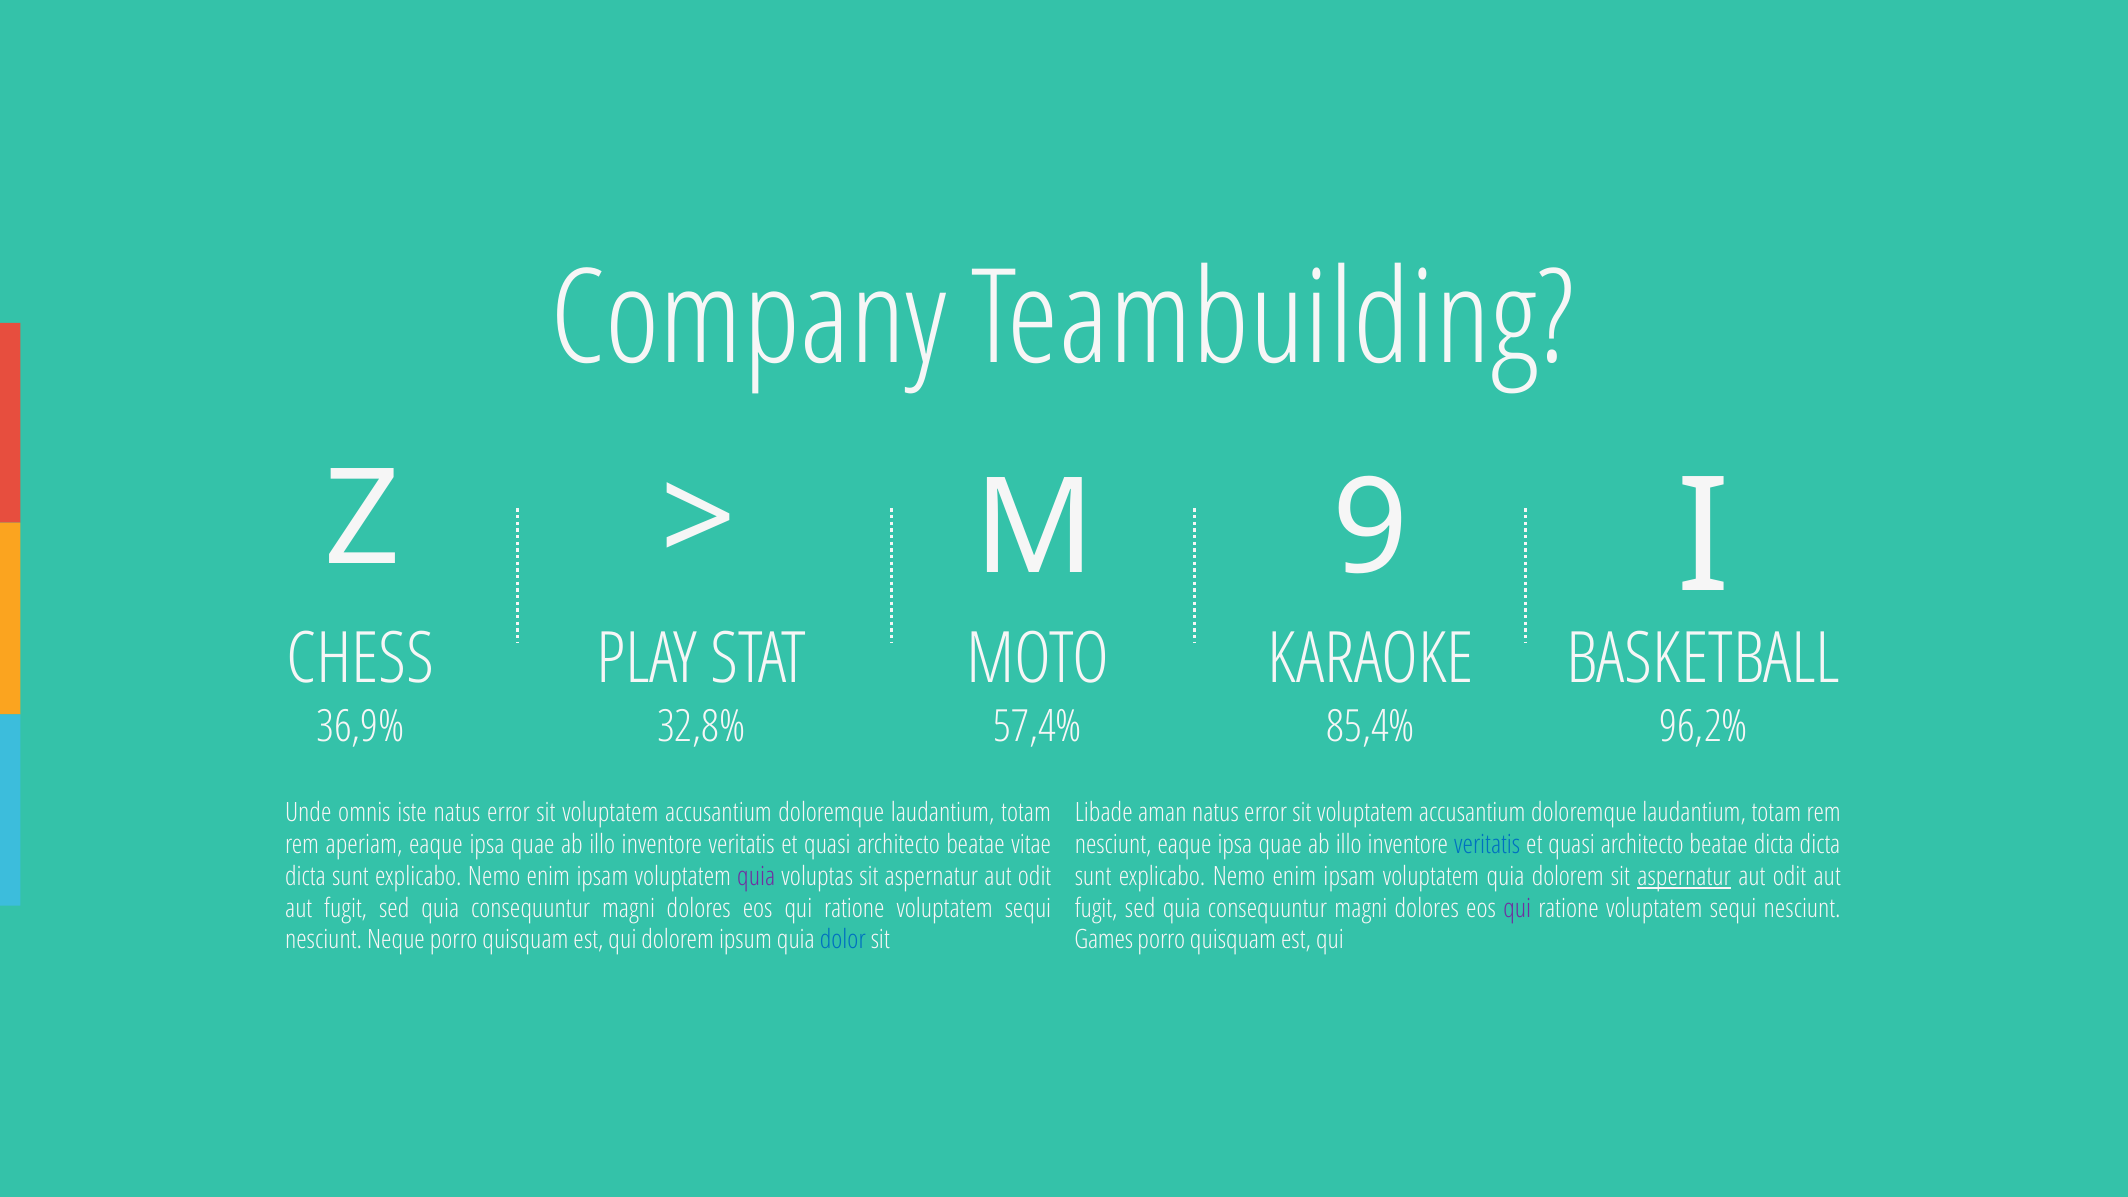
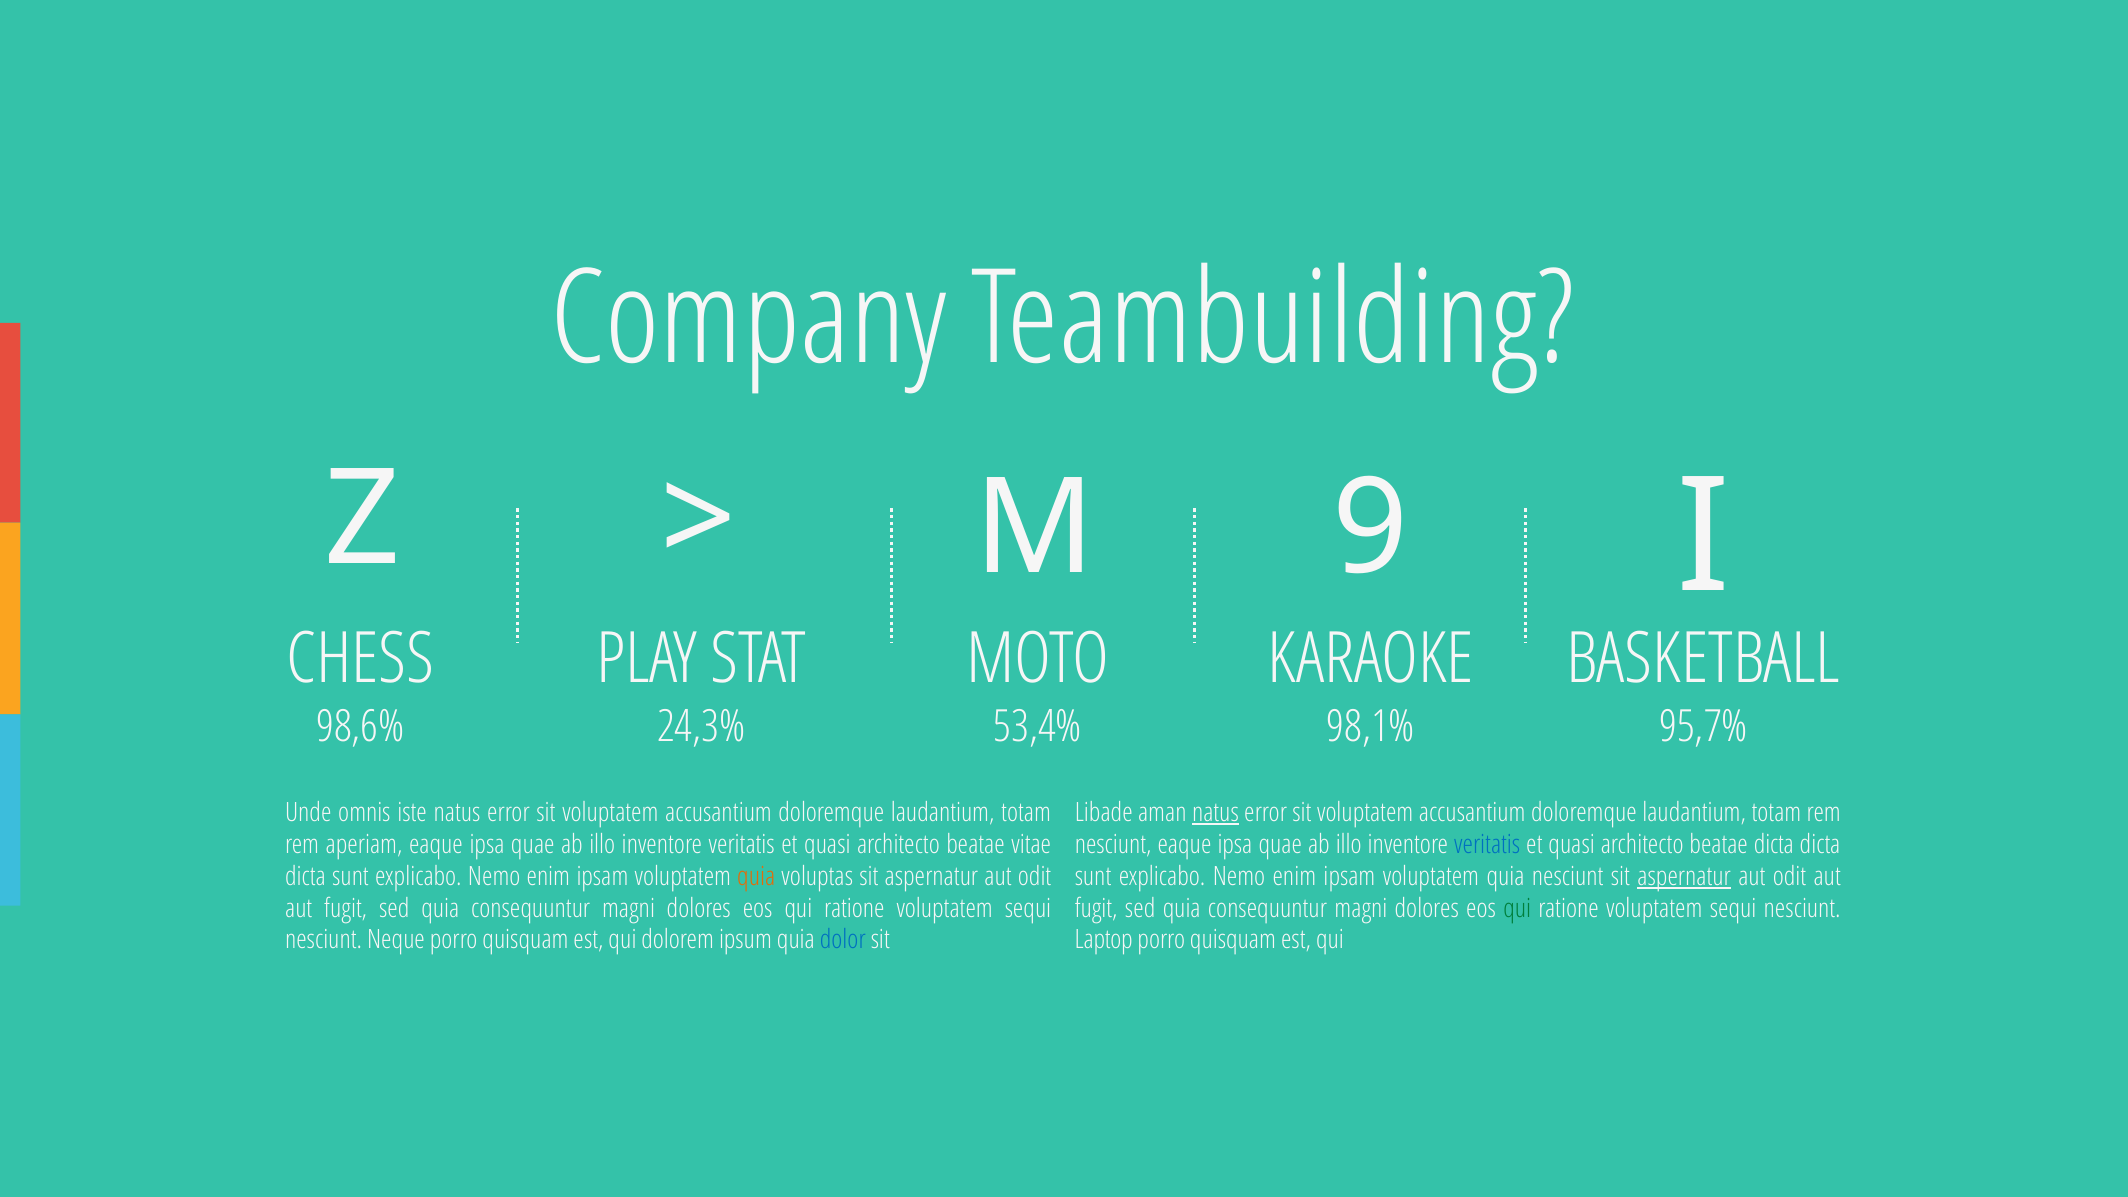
36,9%: 36,9% -> 98,6% (361, 726)
32,8%: 32,8% -> 24,3% (701, 726)
57,4%: 57,4% -> 53,4% (1038, 726)
85,4%: 85,4% -> 98,1% (1371, 726)
96,2%: 96,2% -> 95,7% (1704, 726)
natus underline: none -> present (1215, 812)
quia colour: purple -> orange (756, 876)
quia dolorem: dolorem -> nesciunt (1568, 876)
qui colour: purple -> green (1517, 908)
Games: Games -> Laptop (1104, 940)
